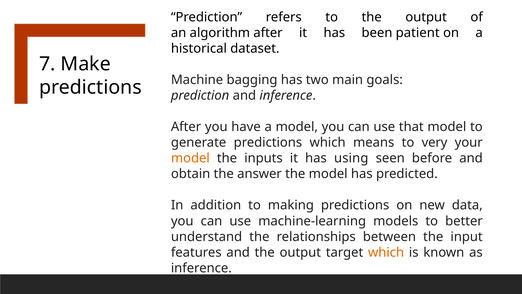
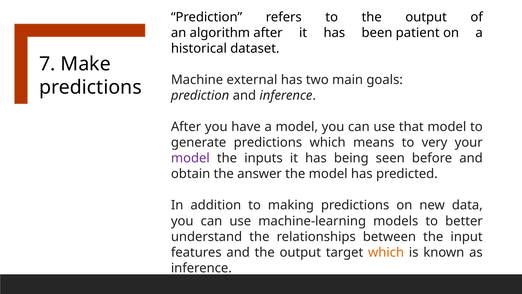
bagging: bagging -> external (252, 80)
model colour: orange -> purple (190, 158)
using: using -> being (351, 158)
